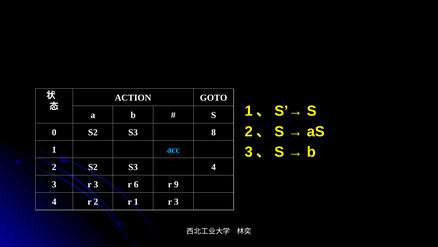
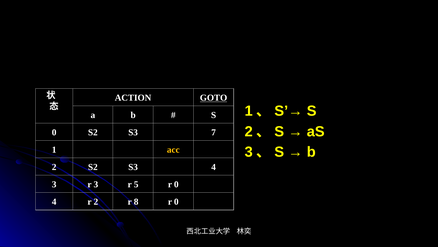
GOTO underline: none -> present (214, 98)
8: 8 -> 7 (214, 132)
acc colour: light blue -> yellow (173, 150)
6: 6 -> 5 (136, 184)
9: 9 -> 0 (176, 184)
r 1: 1 -> 8 (136, 201)
3: 3 -> 0 (176, 201)
